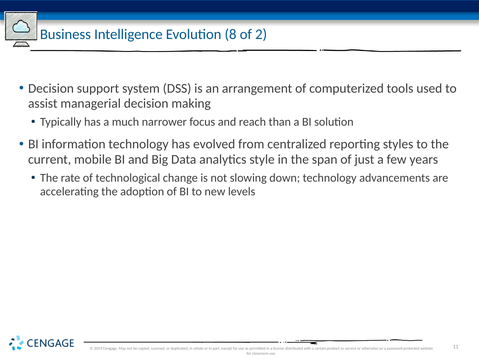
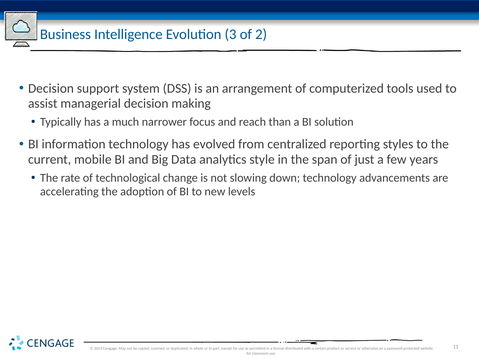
8: 8 -> 3 (231, 34)
